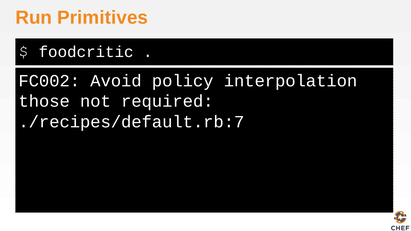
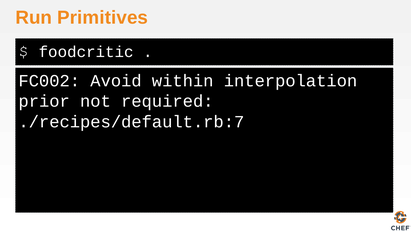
policy: policy -> within (183, 81)
those: those -> prior (44, 101)
